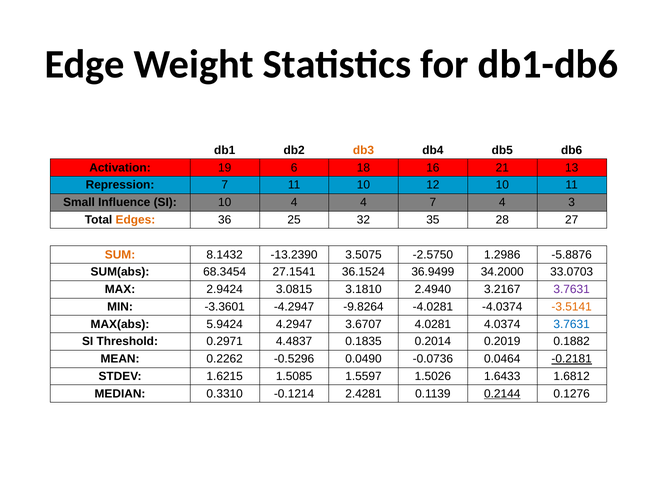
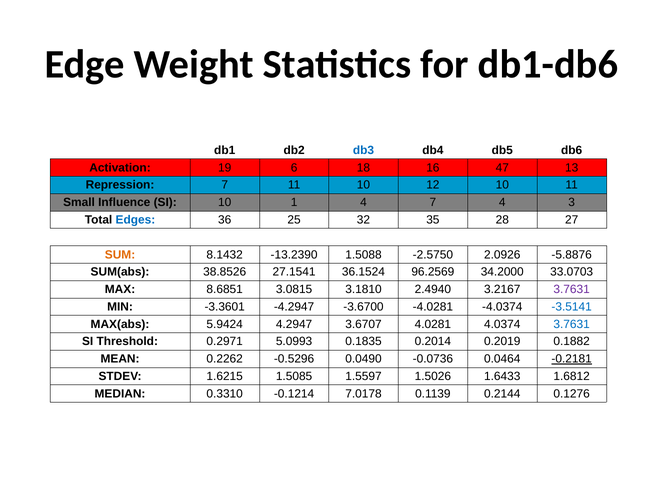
db3 colour: orange -> blue (363, 150)
21: 21 -> 47 (502, 168)
10 4: 4 -> 1 (294, 203)
Edges colour: orange -> blue (135, 220)
3.5075: 3.5075 -> 1.5088 (363, 255)
1.2986: 1.2986 -> 2.0926 (502, 255)
68.3454: 68.3454 -> 38.8526 (225, 272)
36.9499: 36.9499 -> 96.2569 (433, 272)
2.9424: 2.9424 -> 8.6851 (225, 290)
-9.8264: -9.8264 -> -3.6700 (363, 307)
-3.5141 colour: orange -> blue (572, 307)
4.4837: 4.4837 -> 5.0993 (294, 342)
2.4281: 2.4281 -> 7.0178 (363, 394)
0.2144 underline: present -> none (502, 394)
